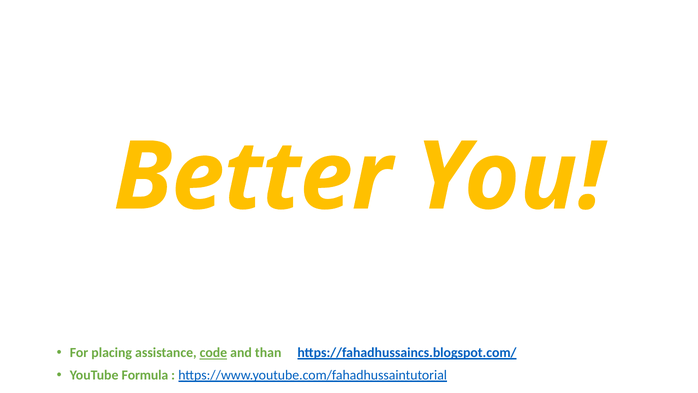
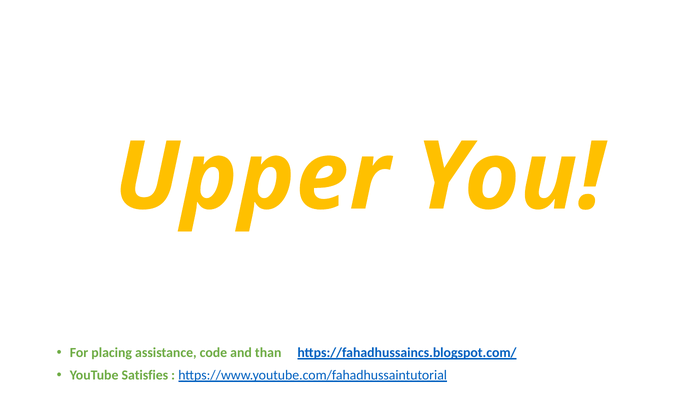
Better: Better -> Upper (252, 177)
code underline: present -> none (213, 353)
Formula: Formula -> Satisfies (145, 375)
